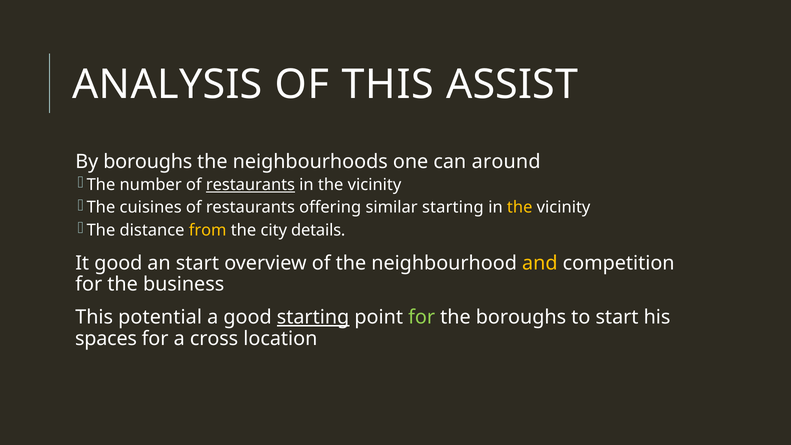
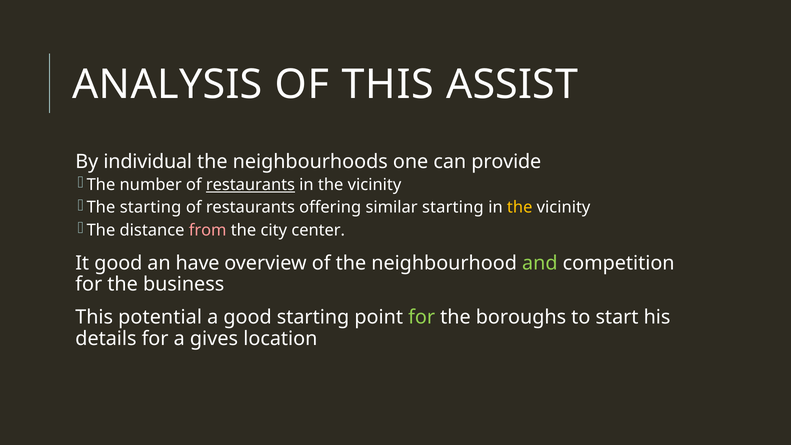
By boroughs: boroughs -> individual (148, 162)
around: around -> provide (506, 162)
The cuisines: cuisines -> starting (151, 207)
from colour: yellow -> pink (208, 230)
details: details -> center (318, 230)
an start: start -> have (198, 263)
and colour: yellow -> light green (540, 263)
starting underline: present -> none (313, 317)
spaces: spaces -> details (106, 339)
cross: cross -> gives (214, 339)
